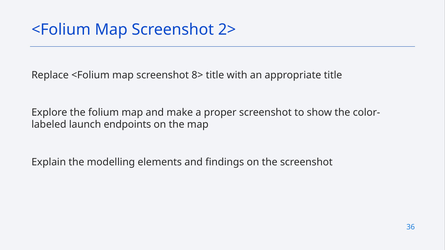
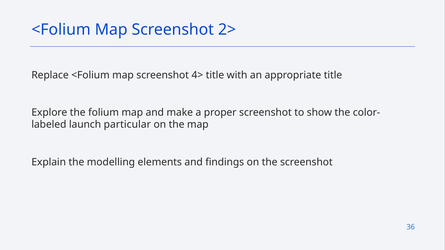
8>: 8> -> 4> (197, 75)
endpoints: endpoints -> particular (127, 125)
